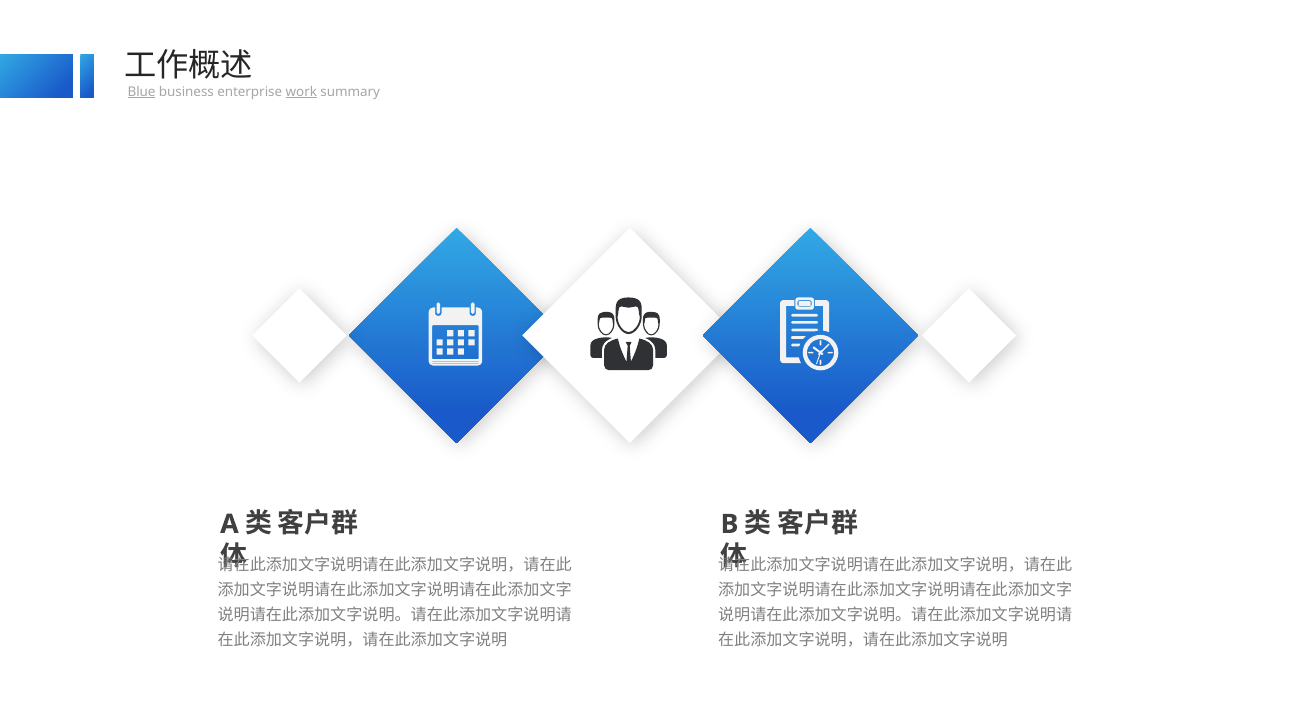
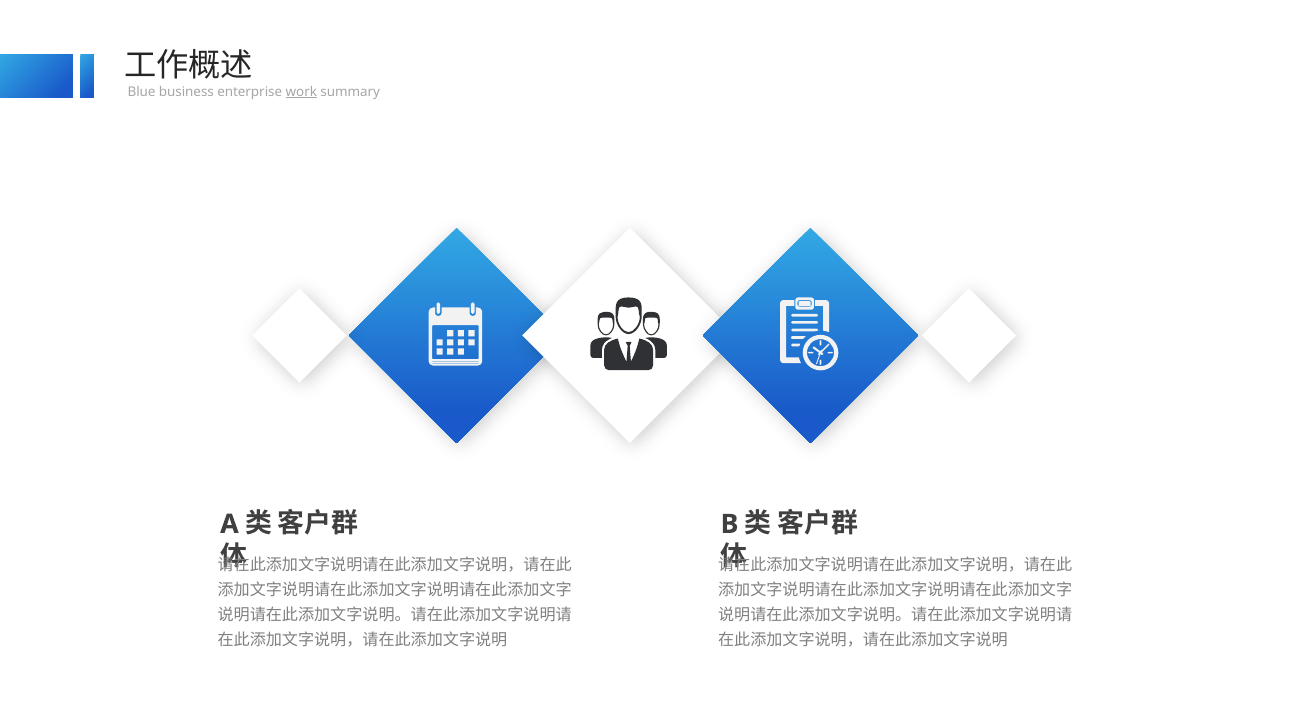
Blue underline: present -> none (142, 92)
